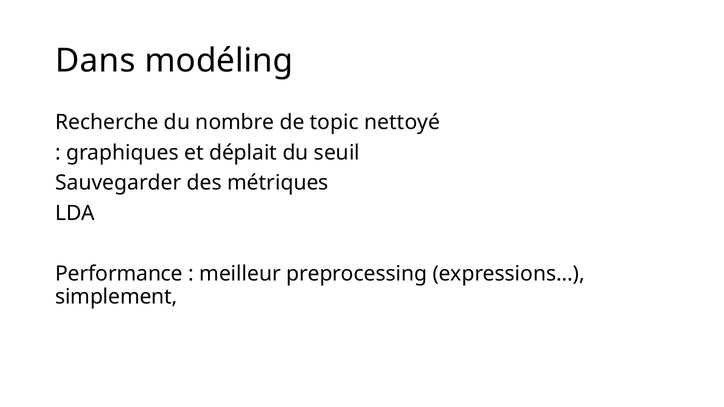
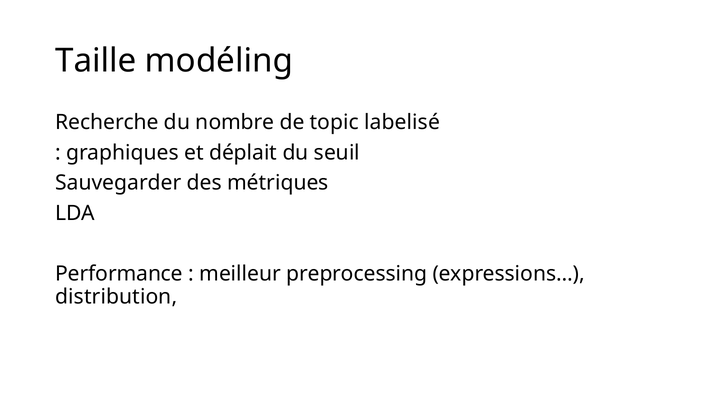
Dans: Dans -> Taille (96, 61)
nettoyé: nettoyé -> labelisé (402, 122)
simplement: simplement -> distribution (116, 297)
